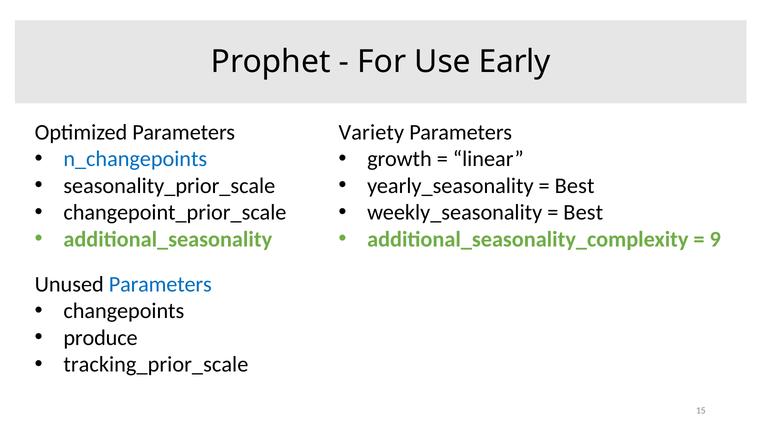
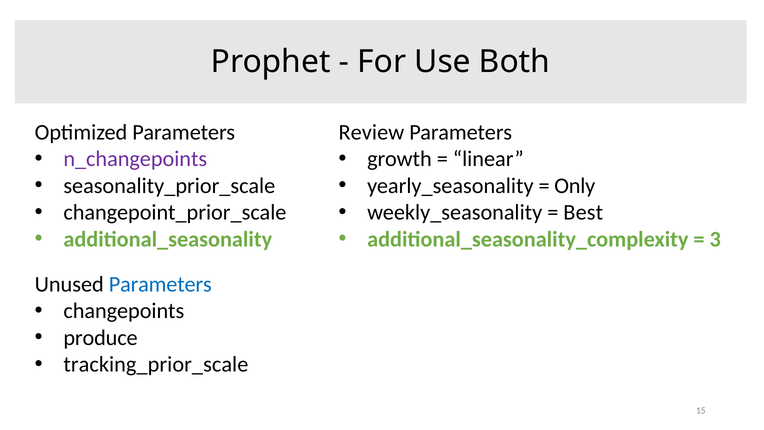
Early: Early -> Both (515, 62)
Variety: Variety -> Review (371, 132)
n_changepoints colour: blue -> purple (135, 159)
Best: Best -> Only (575, 186)
9: 9 -> 3 (715, 239)
